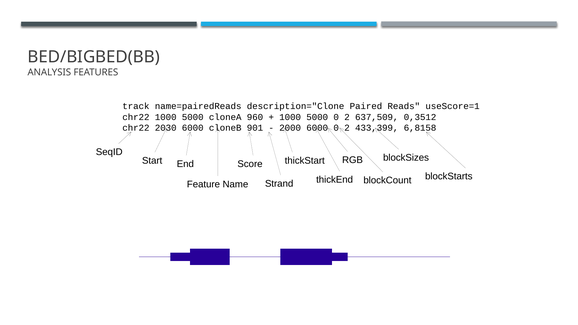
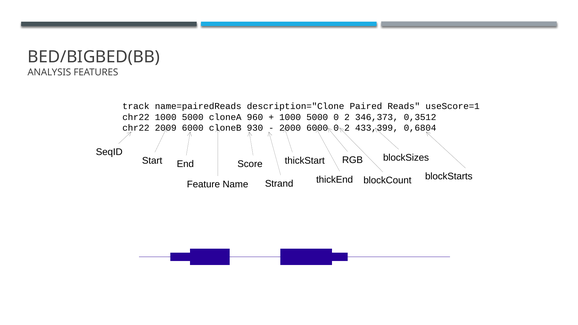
637,509: 637,509 -> 346,373 (377, 117)
2030: 2030 -> 2009 (166, 128)
901: 901 -> 930 (255, 128)
6,8158: 6,8158 -> 0,6804 (420, 128)
